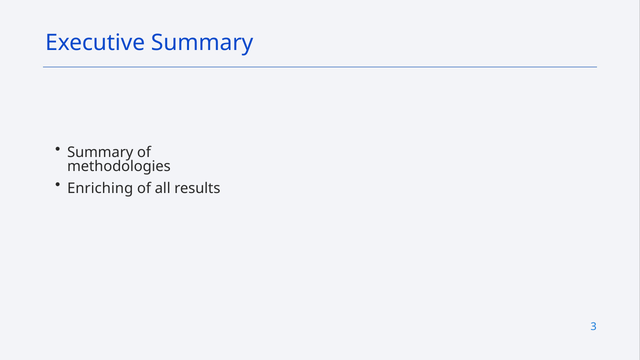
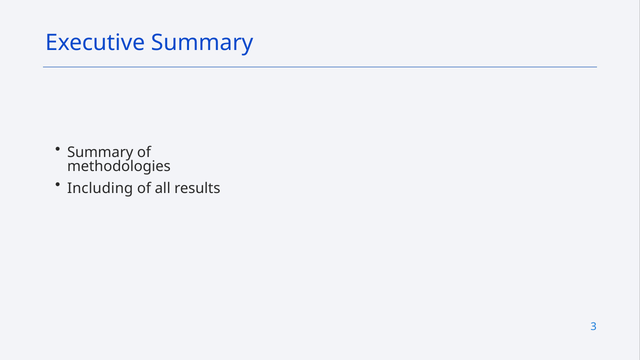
Enriching: Enriching -> Including (100, 188)
